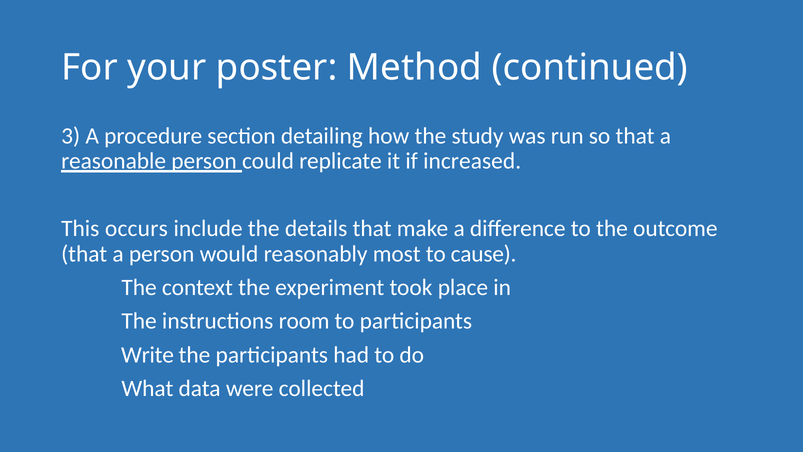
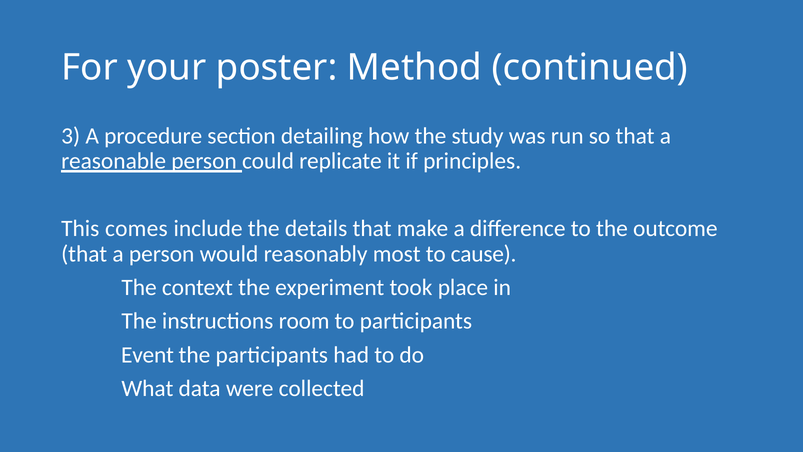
increased: increased -> principles (472, 161)
occurs: occurs -> comes (136, 228)
Write: Write -> Event (148, 355)
